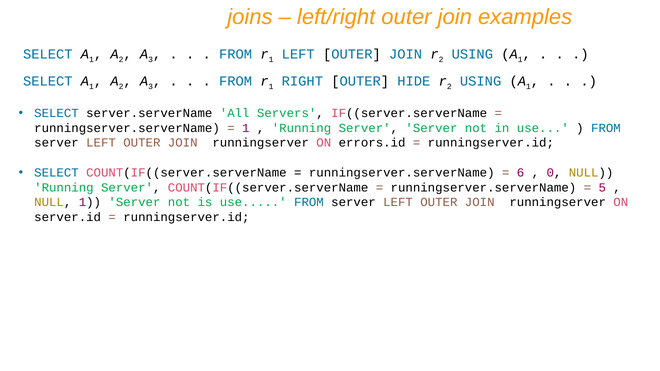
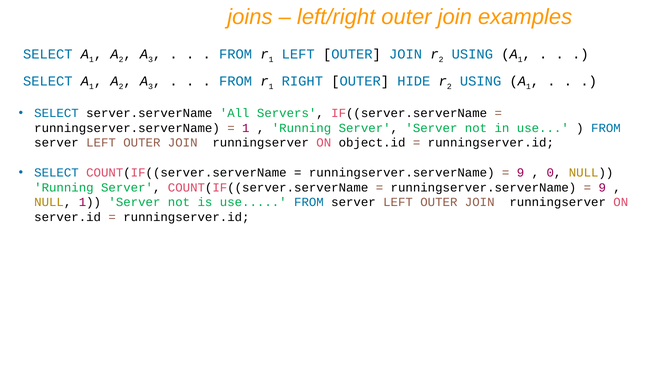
errors.id: errors.id -> object.id (372, 143)
6: 6 -> 9 (521, 173)
5: 5 -> 9 (602, 188)
